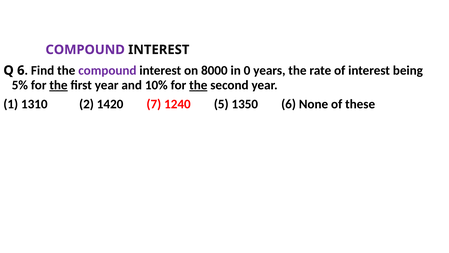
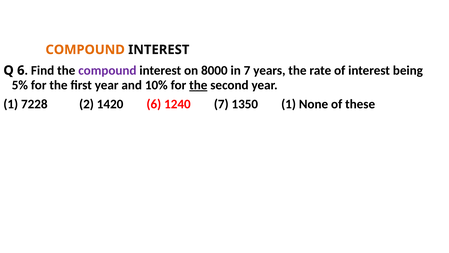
COMPOUND colour: purple -> orange (85, 50)
in 0: 0 -> 7 (247, 70)
the underline: present -> none (59, 85)
1310: 1310 -> 7228 (34, 104)
1420 7: 7 -> 6 (154, 104)
1240 5: 5 -> 7 (221, 104)
1350 6: 6 -> 1 (289, 104)
